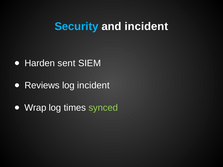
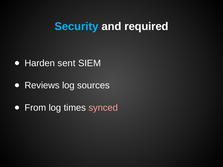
and incident: incident -> required (146, 26)
log incident: incident -> sources (93, 86)
Wrap: Wrap -> From (35, 108)
synced colour: light green -> pink (103, 108)
